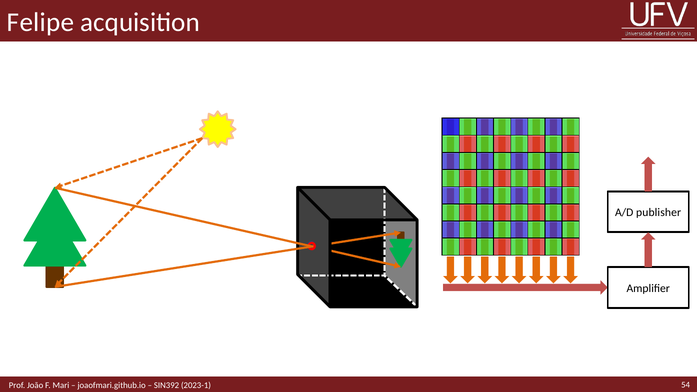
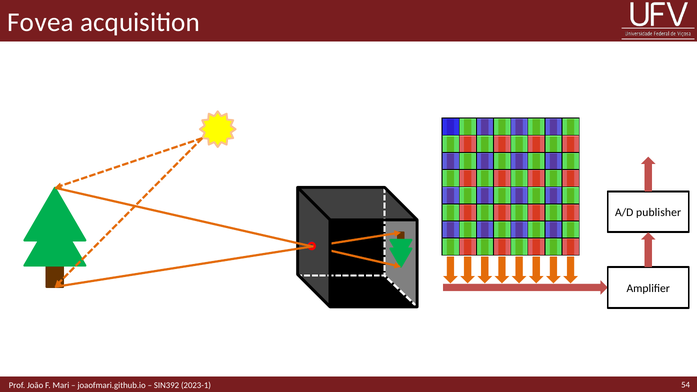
Felipe: Felipe -> Fovea (41, 22)
